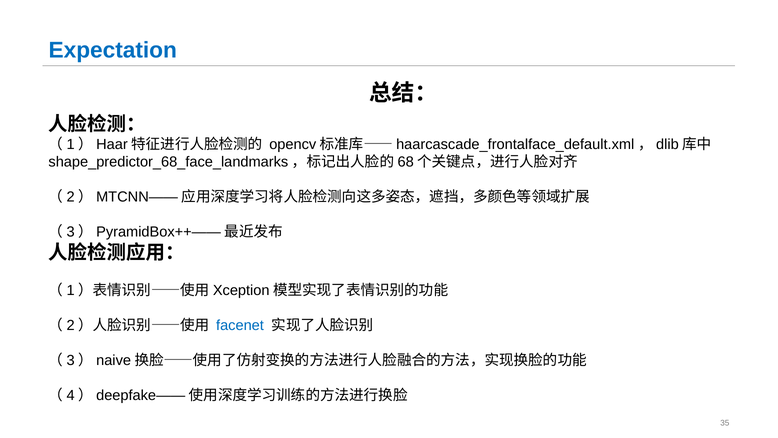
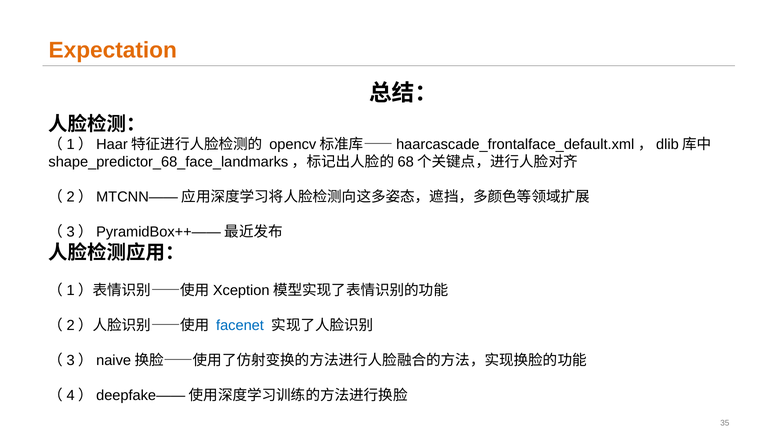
Expectation colour: blue -> orange (113, 50)
